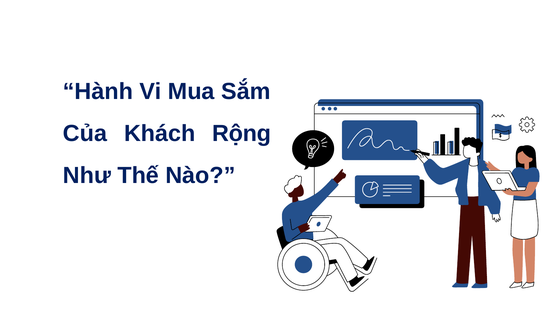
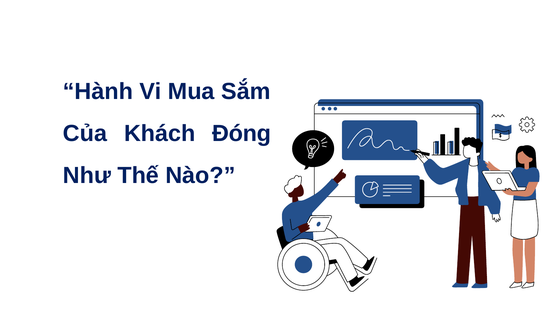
Rộng: Rộng -> Đóng (242, 133)
